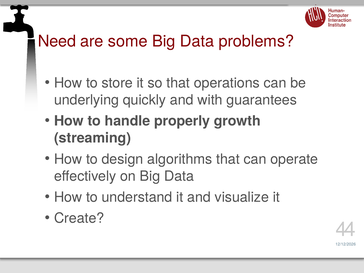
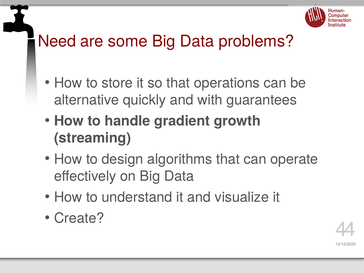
underlying: underlying -> alternative (86, 100)
properly: properly -> gradient (182, 121)
